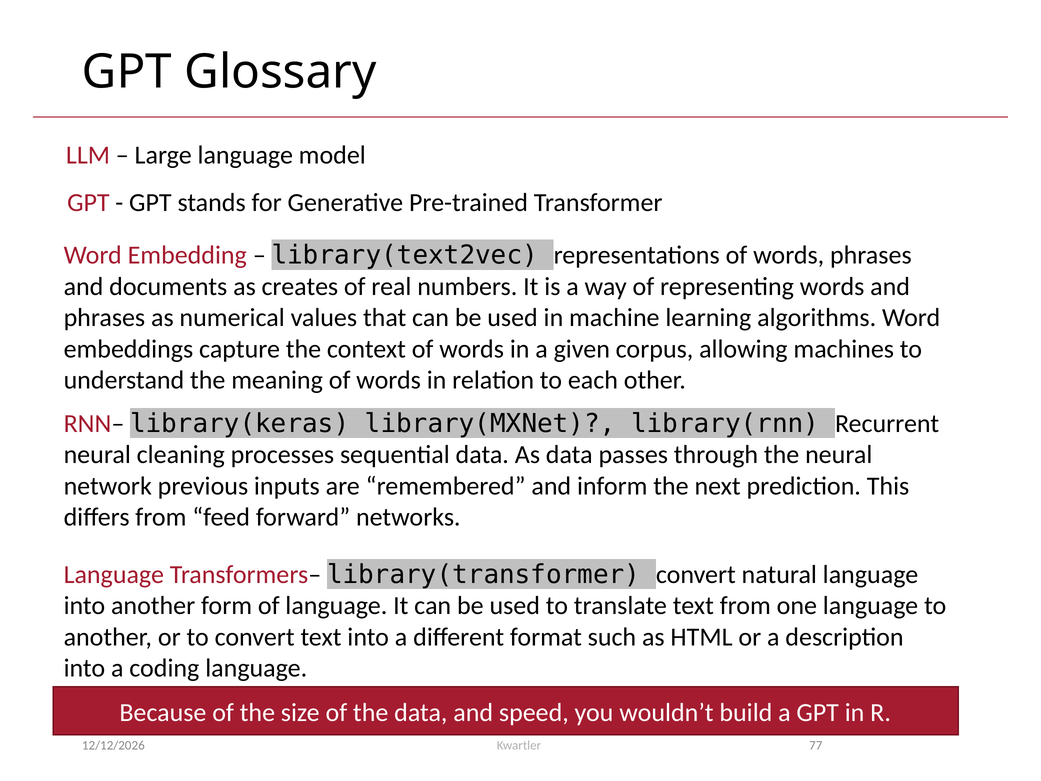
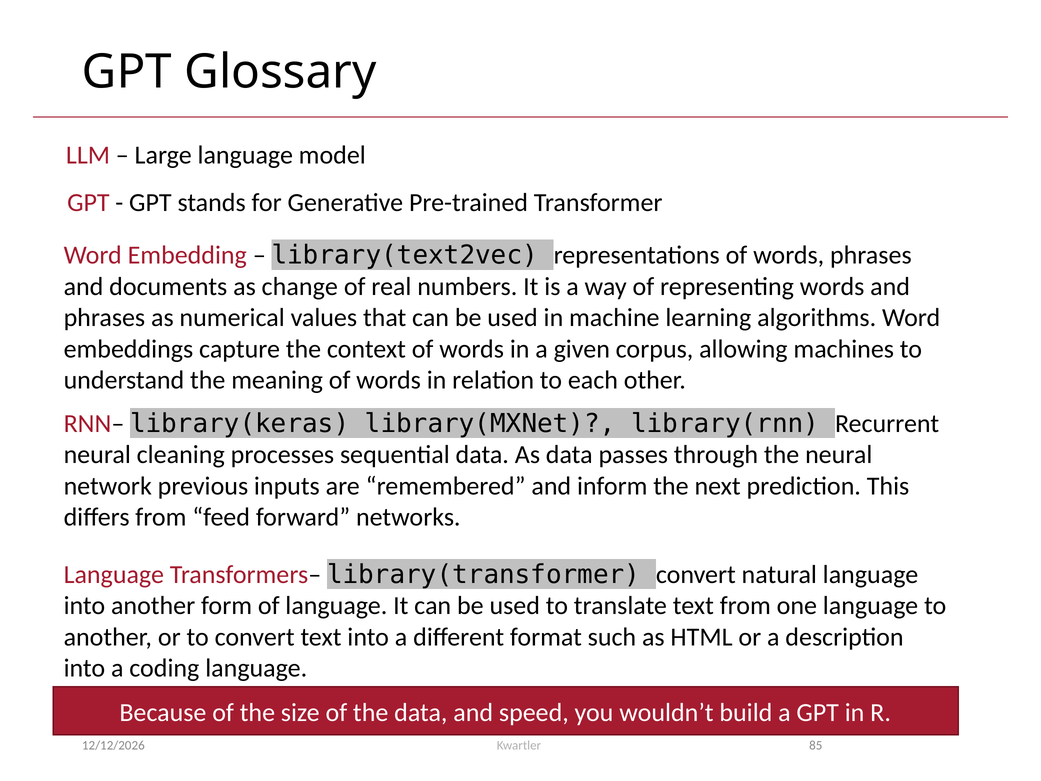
creates: creates -> change (300, 286)
77: 77 -> 85 (816, 745)
